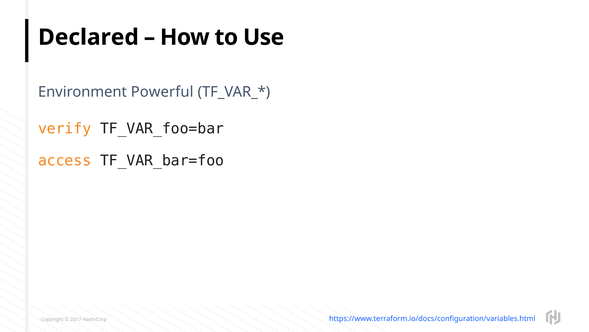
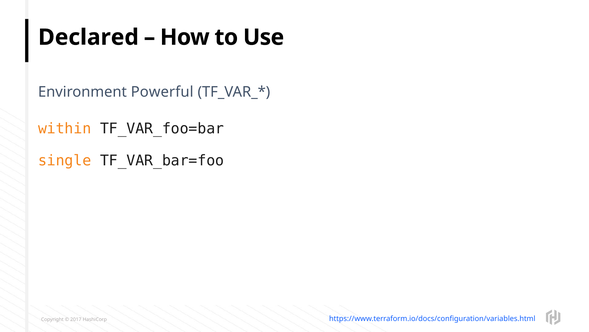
verify: verify -> within (65, 128)
access: access -> single (65, 160)
